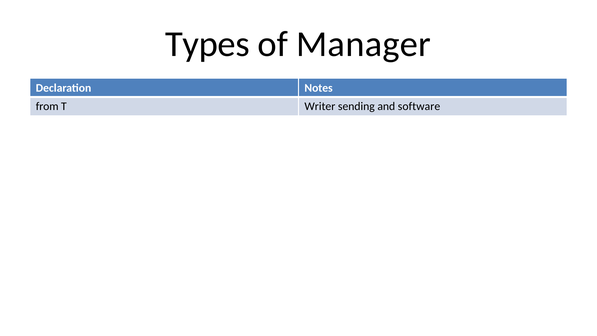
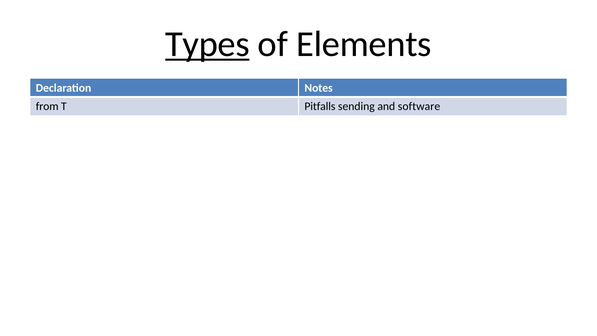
Types underline: none -> present (207, 44)
Manager: Manager -> Elements (364, 44)
Writer: Writer -> Pitfalls (320, 106)
